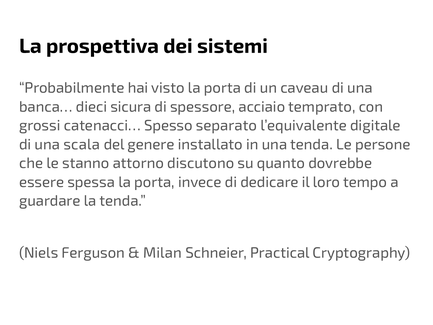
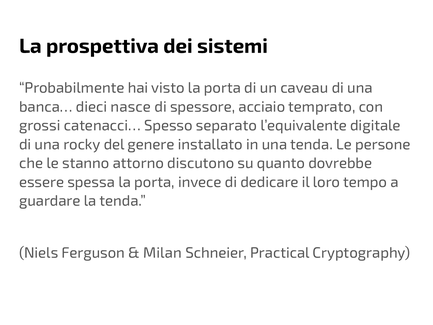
sicura: sicura -> nasce (131, 107)
scala: scala -> rocky (82, 144)
